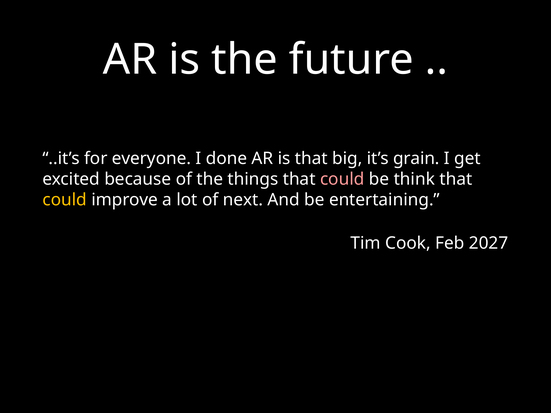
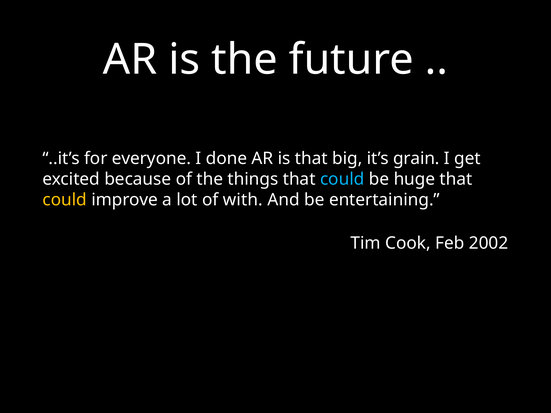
could colour: pink -> light blue (342, 179)
think: think -> huge (414, 179)
next: next -> with (243, 200)
2027: 2027 -> 2002 (489, 243)
